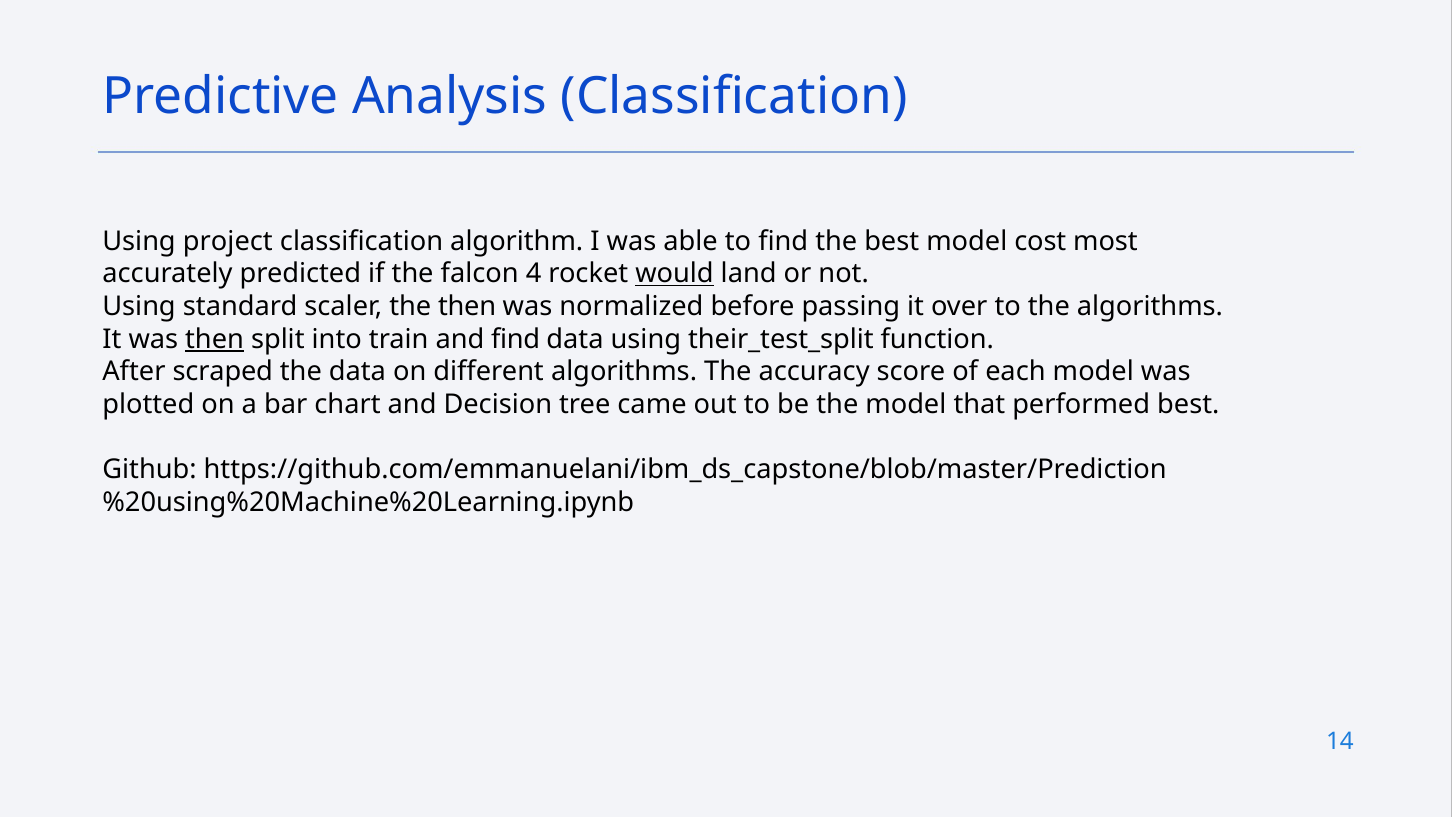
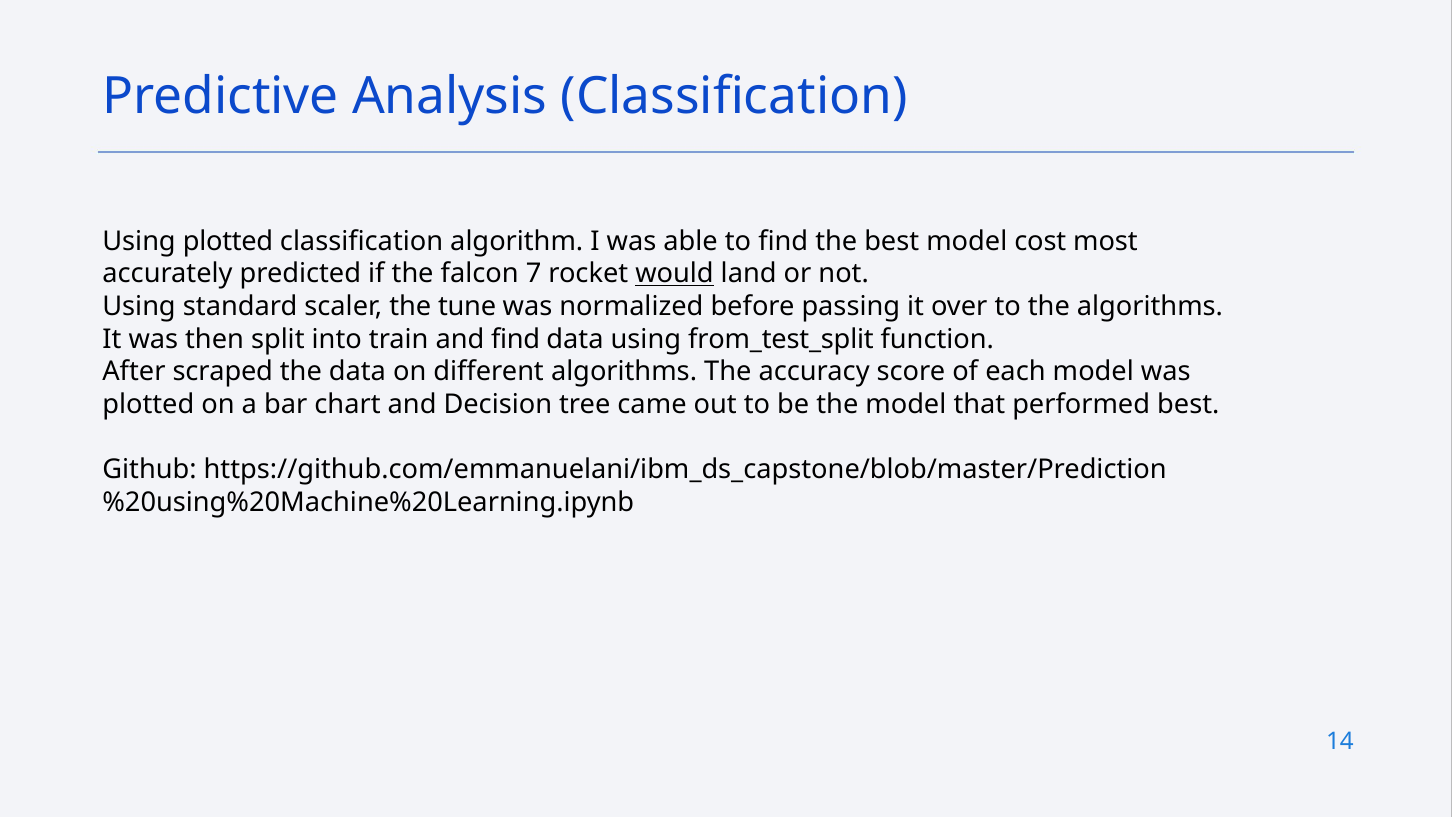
Using project: project -> plotted (228, 241)
4: 4 -> 7 (534, 274)
the then: then -> tune (467, 306)
then underline: present -> none (215, 339)
their_test_split: their_test_split -> from_test_split (781, 339)
